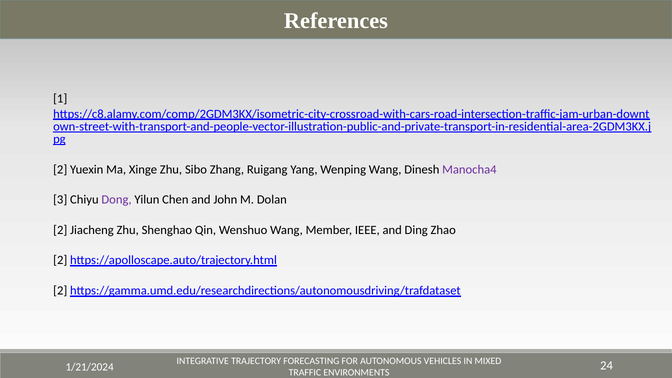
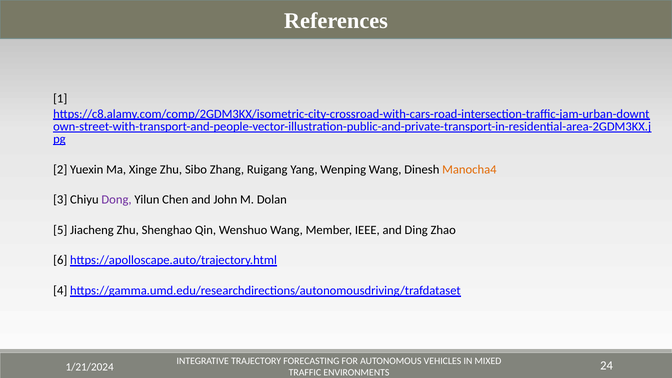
Manocha4 colour: purple -> orange (469, 170)
2: 2 -> 5 (60, 230)
2: 2 -> 6 (60, 260)
2: 2 -> 4 (60, 291)
